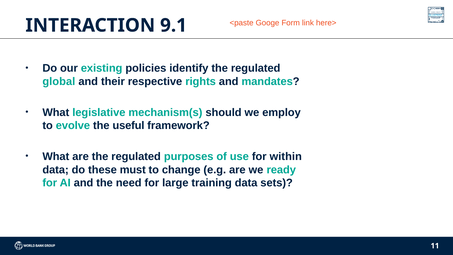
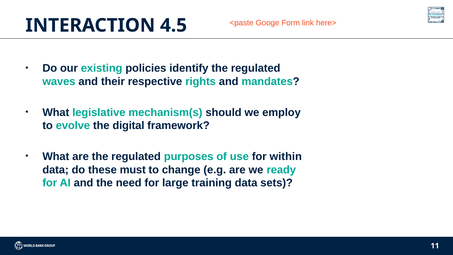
9.1: 9.1 -> 4.5 (174, 25)
global: global -> waves (59, 81)
the useful: useful -> digital (128, 126)
